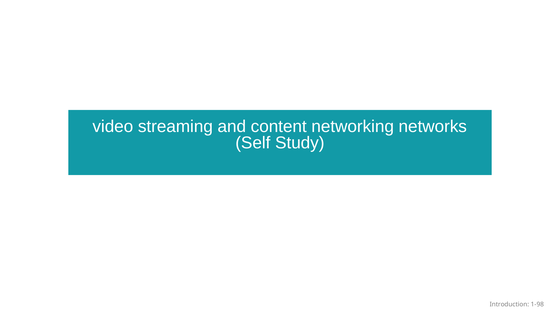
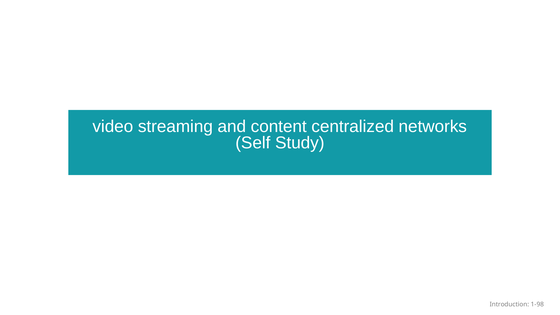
networking: networking -> centralized (353, 126)
